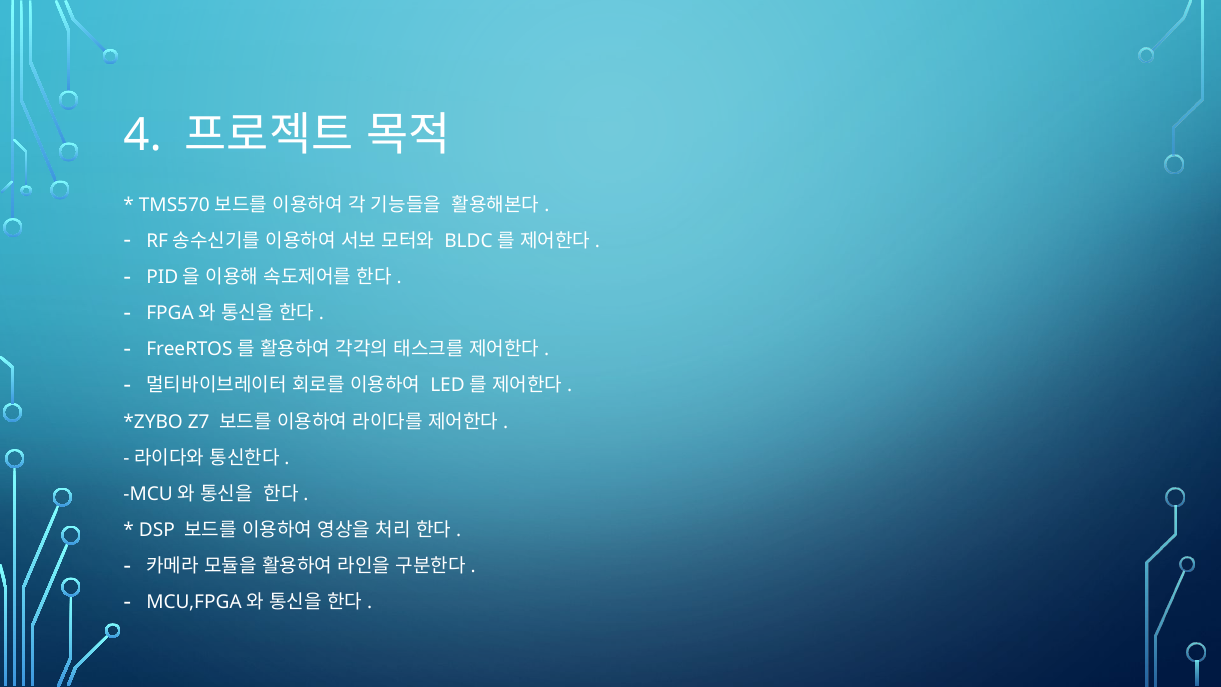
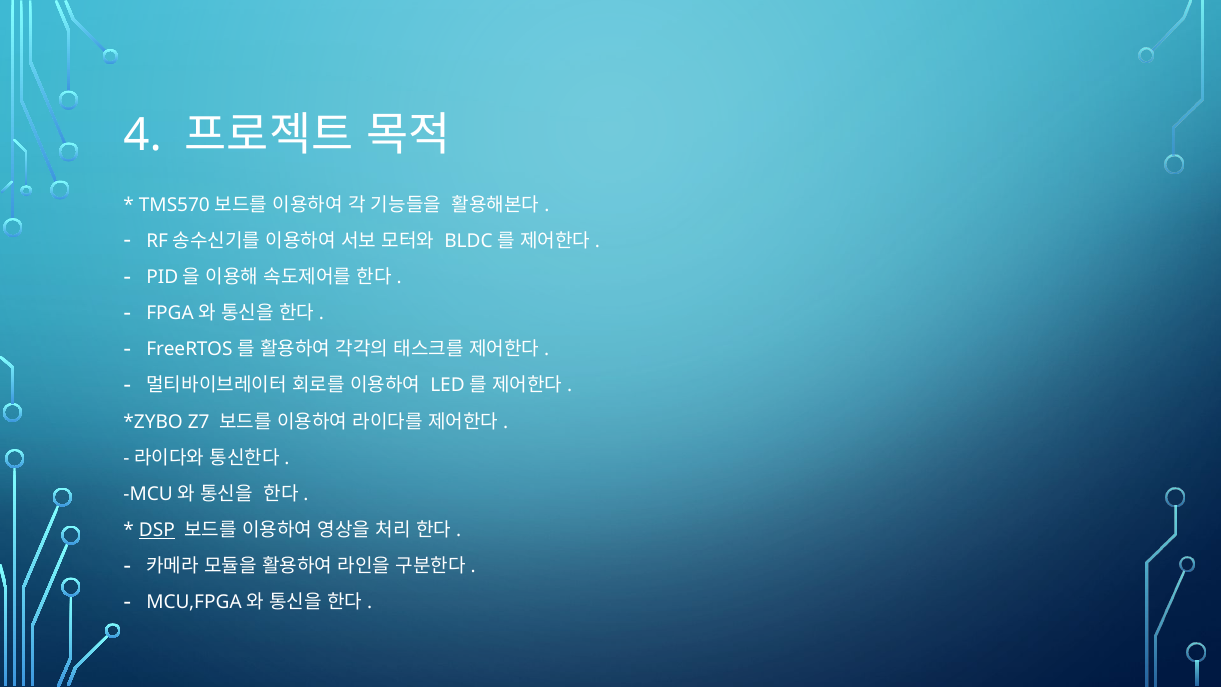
DSP underline: none -> present (157, 530)
